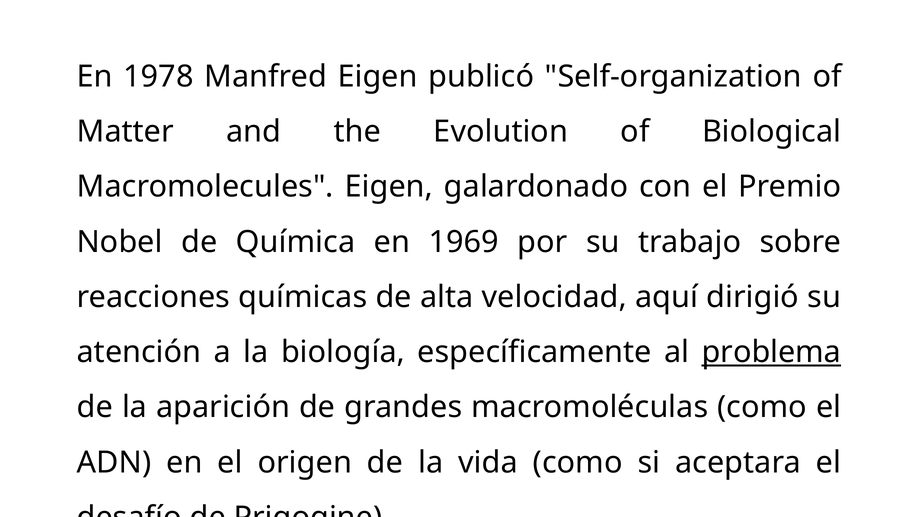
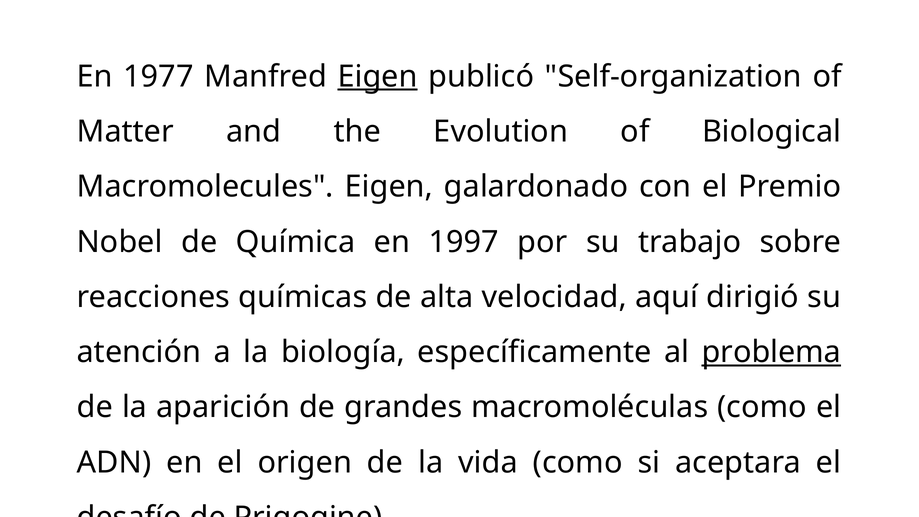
1978: 1978 -> 1977 (158, 76)
Eigen underline: none -> present (378, 76)
1969: 1969 -> 1997 (464, 242)
